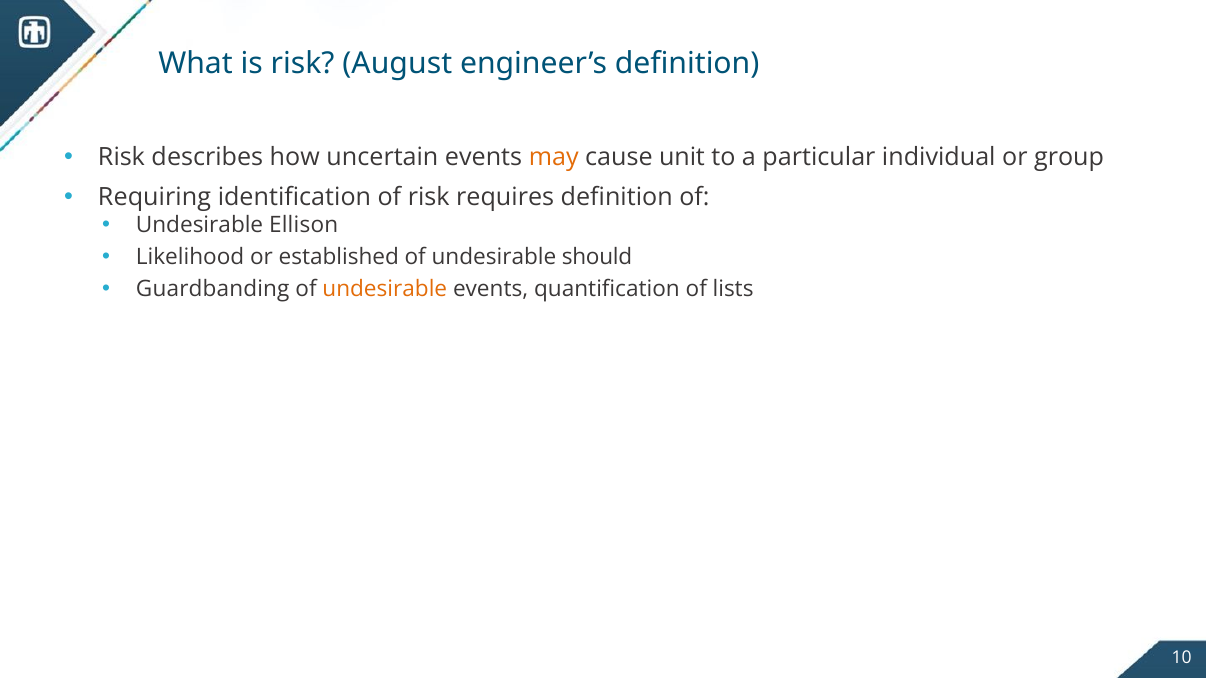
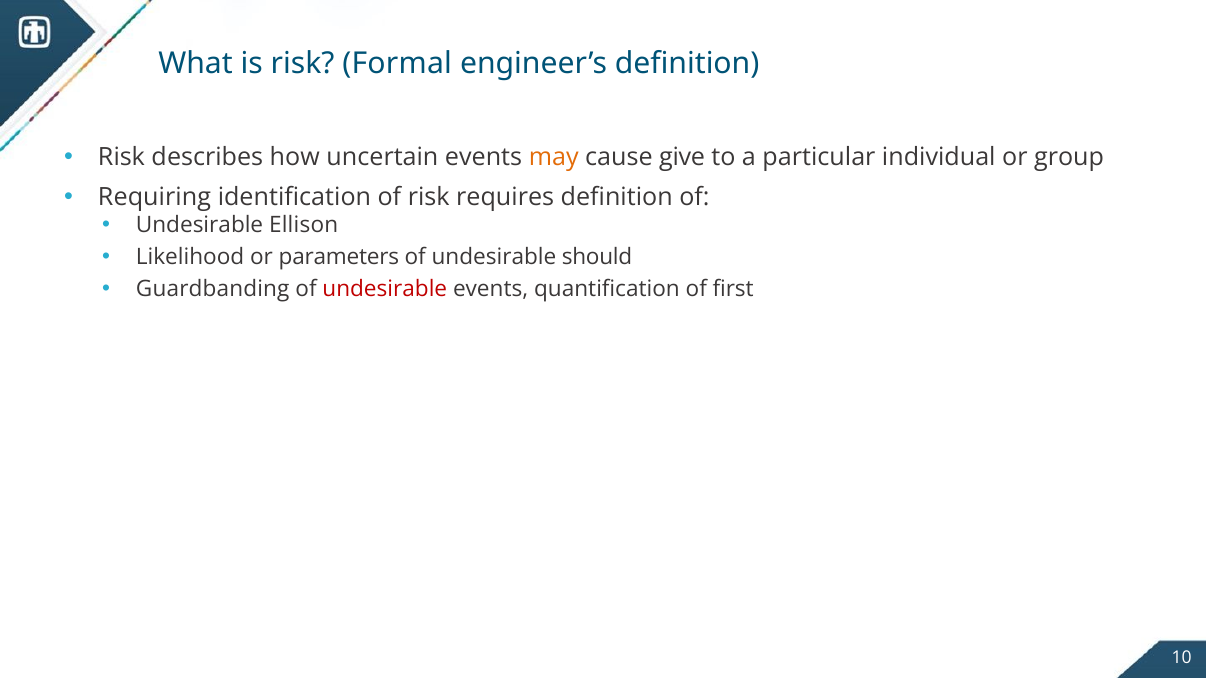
August: August -> Formal (397, 64)
unit: unit -> give (682, 157)
established: established -> parameters (339, 257)
undesirable colour: orange -> red (385, 289)
lists: lists -> first (733, 289)
